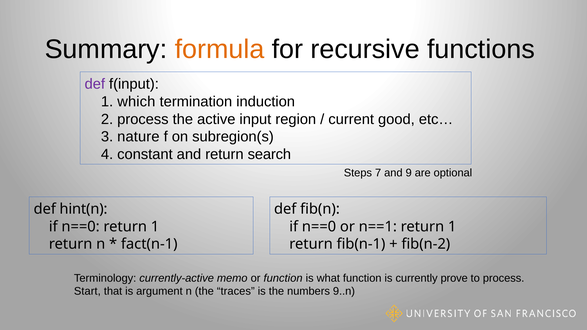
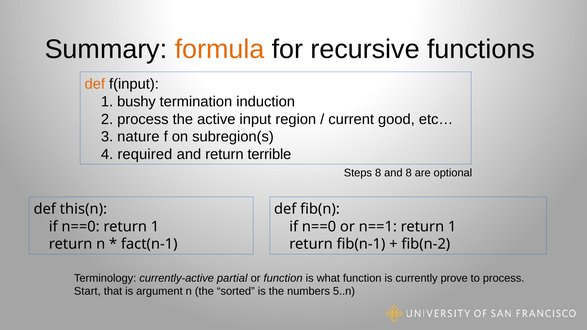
def colour: purple -> orange (95, 84)
which: which -> bushy (136, 102)
constant: constant -> required (145, 154)
search: search -> terrible (269, 154)
Steps 7: 7 -> 8 (378, 173)
and 9: 9 -> 8 (409, 173)
hint(n: hint(n -> this(n (83, 209)
memo: memo -> partial (232, 278)
traces: traces -> sorted (236, 292)
9..n: 9..n -> 5..n (344, 292)
